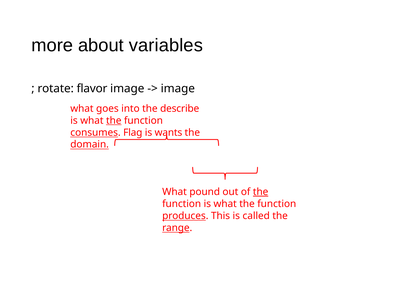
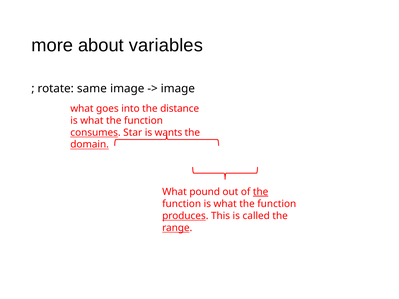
flavor: flavor -> same (92, 89)
describe: describe -> distance (180, 109)
the underline: present -> none (114, 121)
Flag: Flag -> Star (133, 133)
